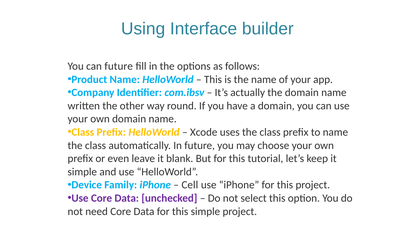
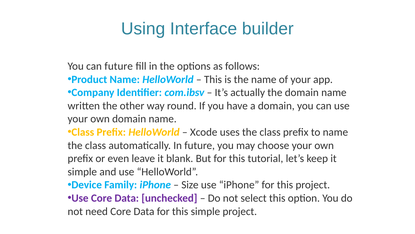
Cell: Cell -> Size (190, 185)
